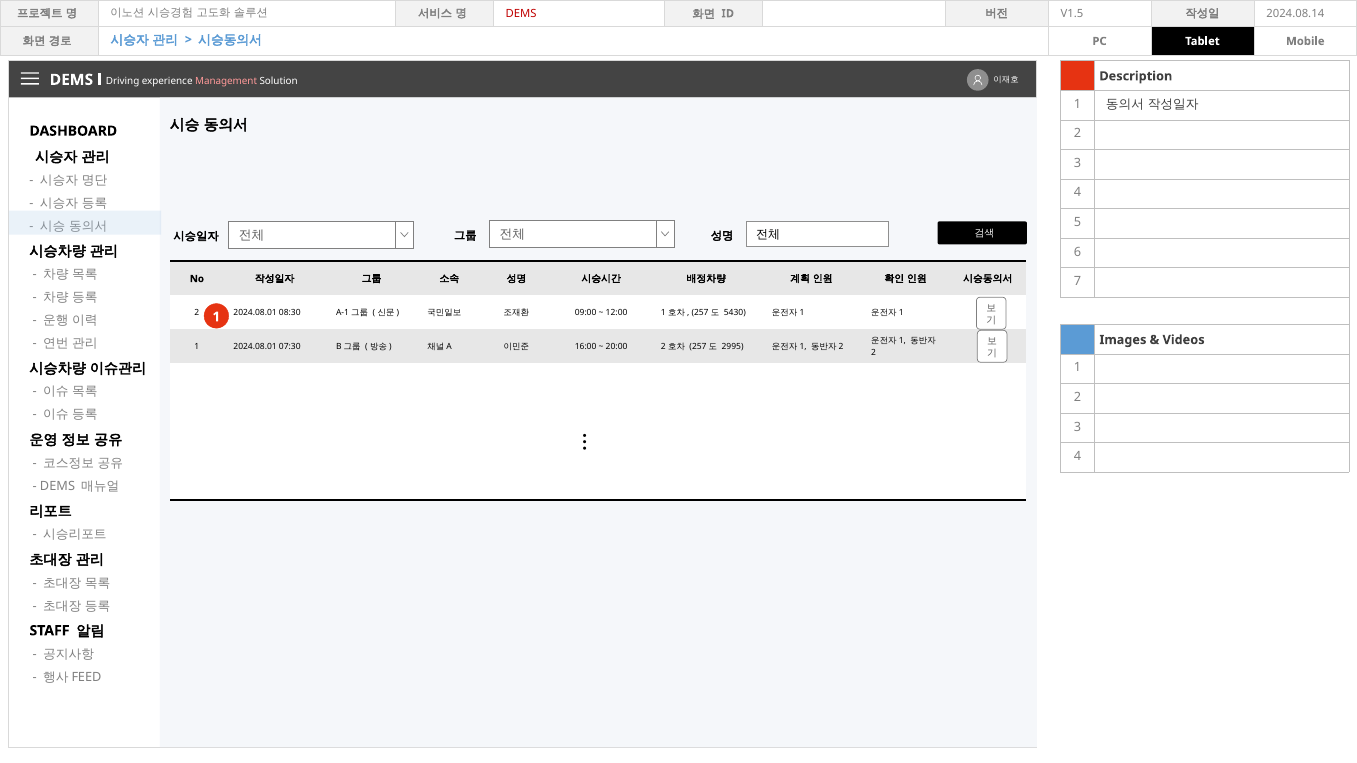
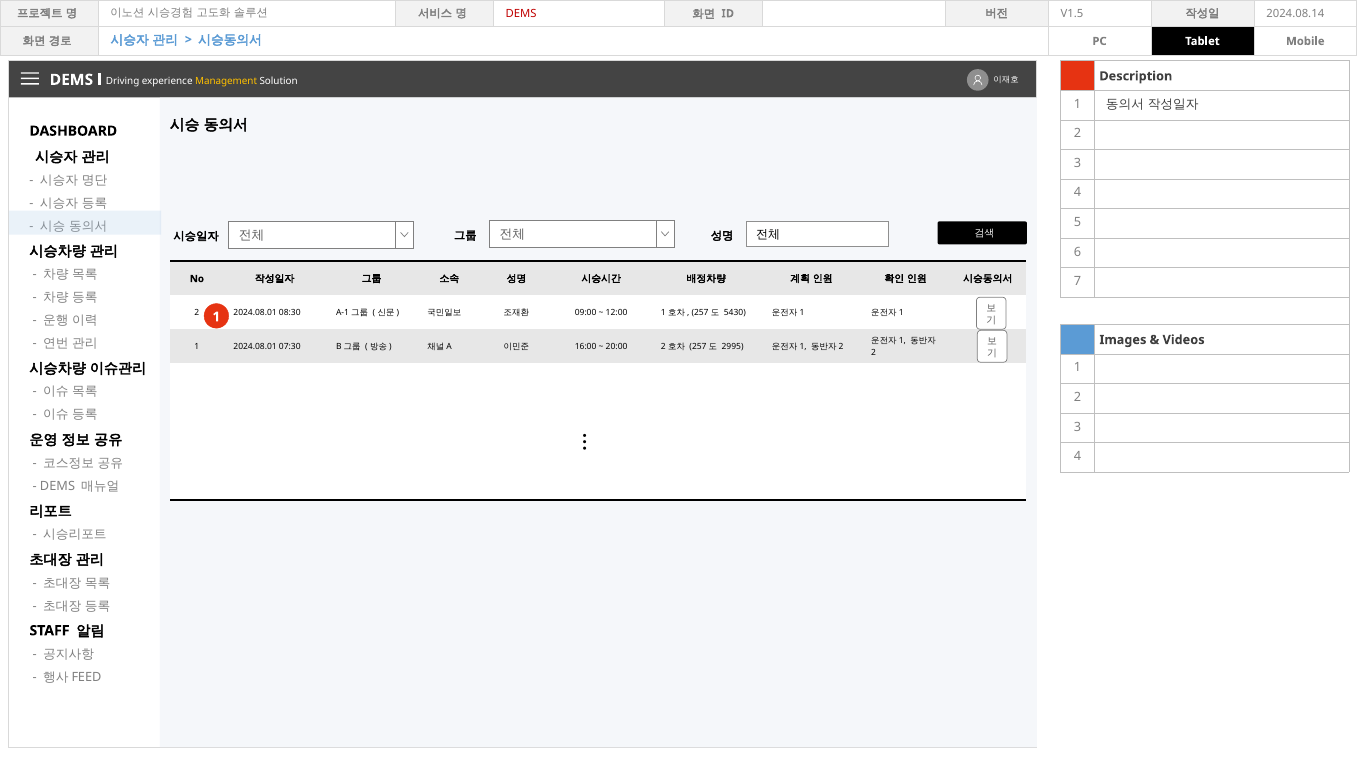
Management colour: pink -> yellow (226, 82)
